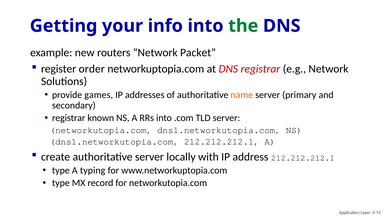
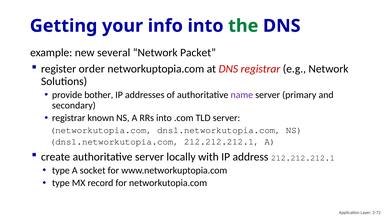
routers: routers -> several (114, 53)
games: games -> bother (99, 95)
name colour: orange -> purple (242, 95)
typing: typing -> socket (93, 170)
